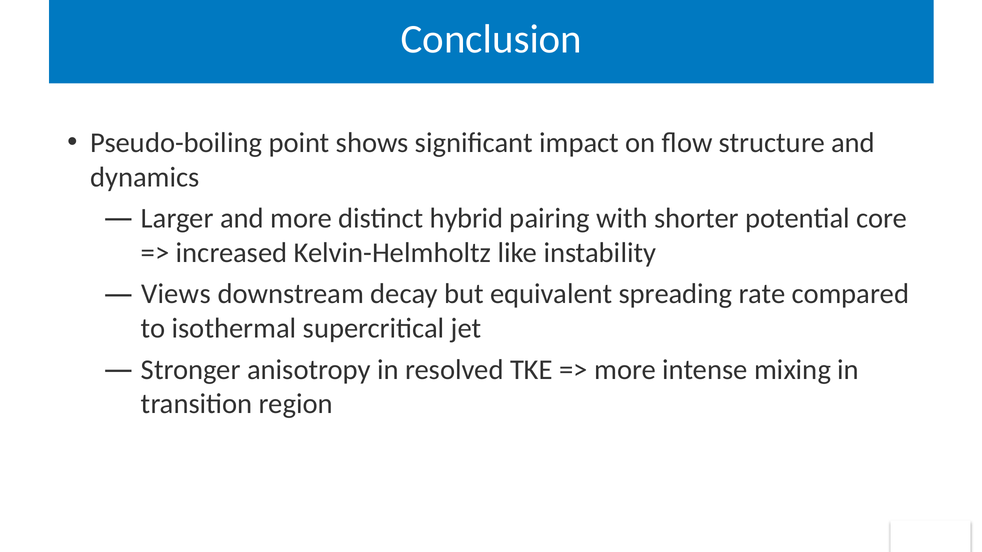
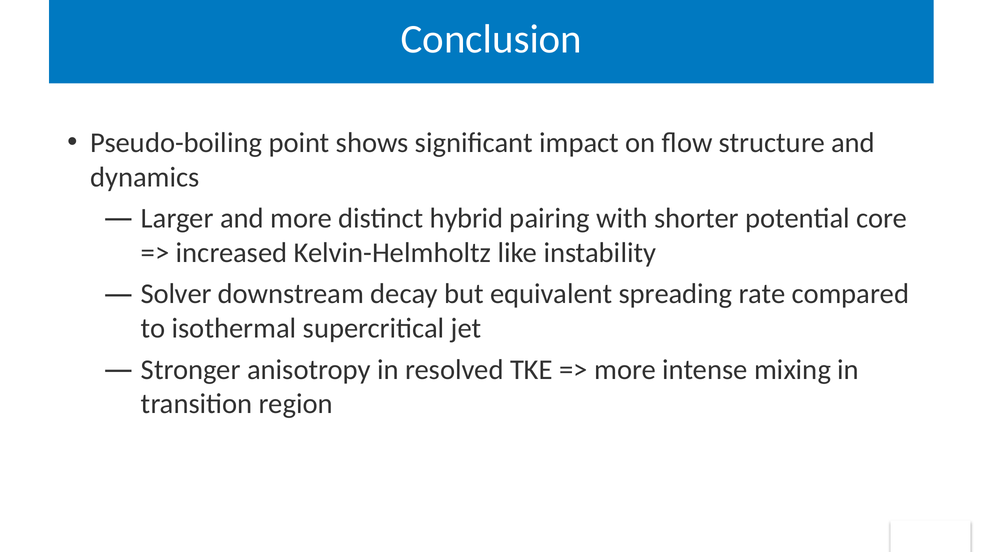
Views: Views -> Solver (176, 294)
